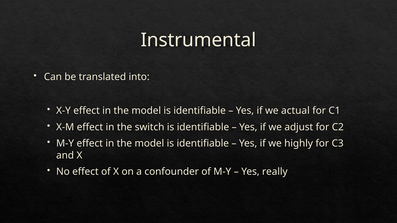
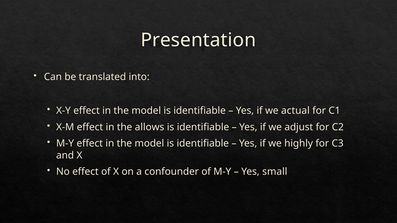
Instrumental: Instrumental -> Presentation (198, 40)
switch: switch -> allows (150, 127)
really: really -> small (275, 172)
